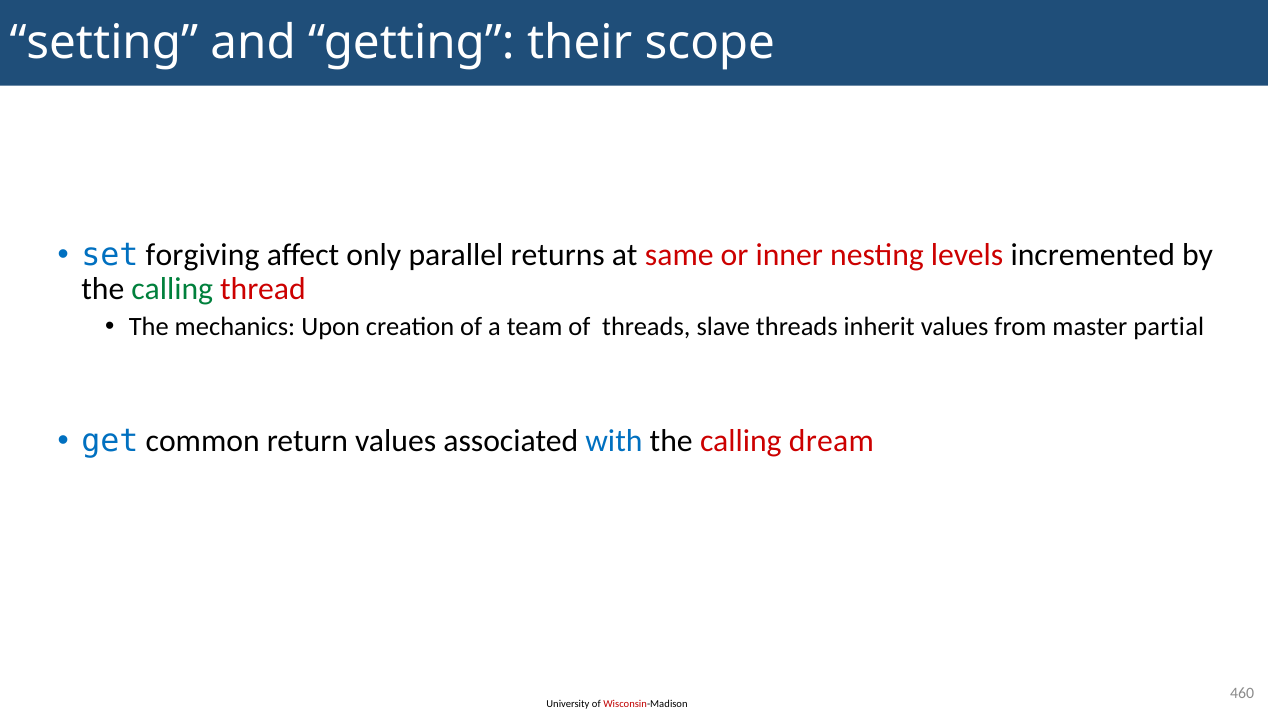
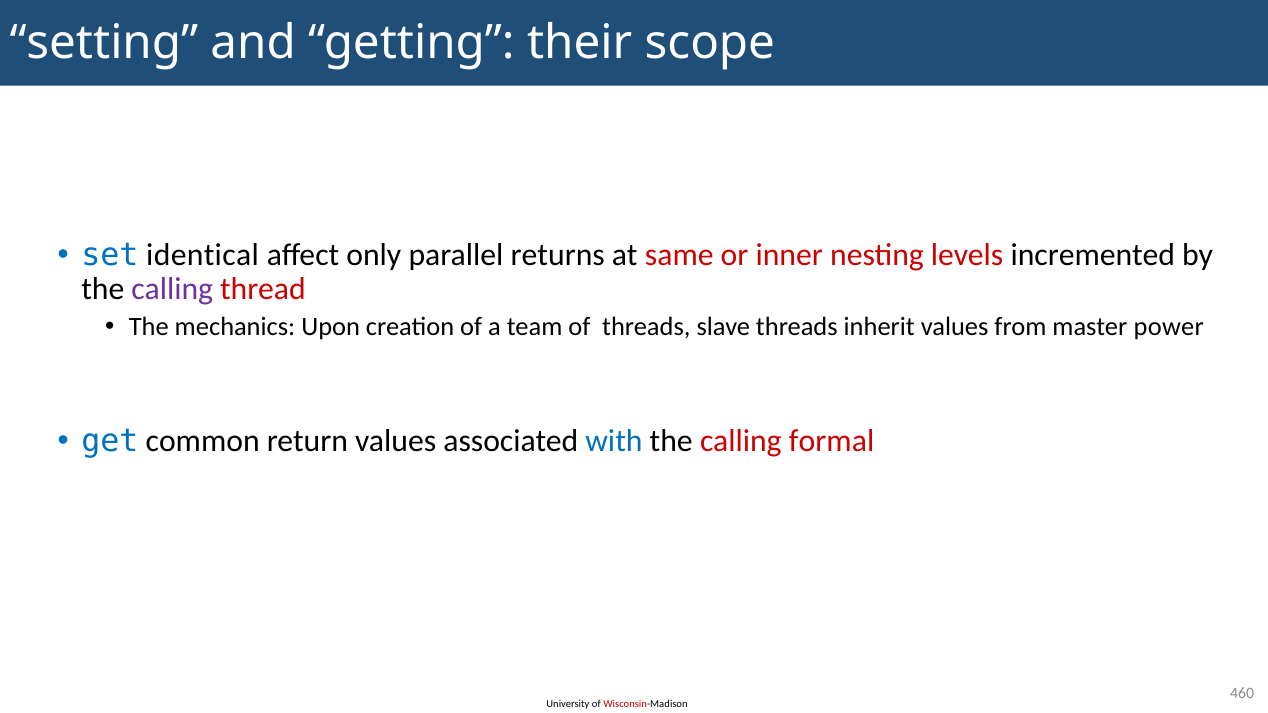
forgiving: forgiving -> identical (203, 255)
calling colour: green -> purple (172, 289)
partial: partial -> power (1169, 327)
dream: dream -> formal (832, 441)
